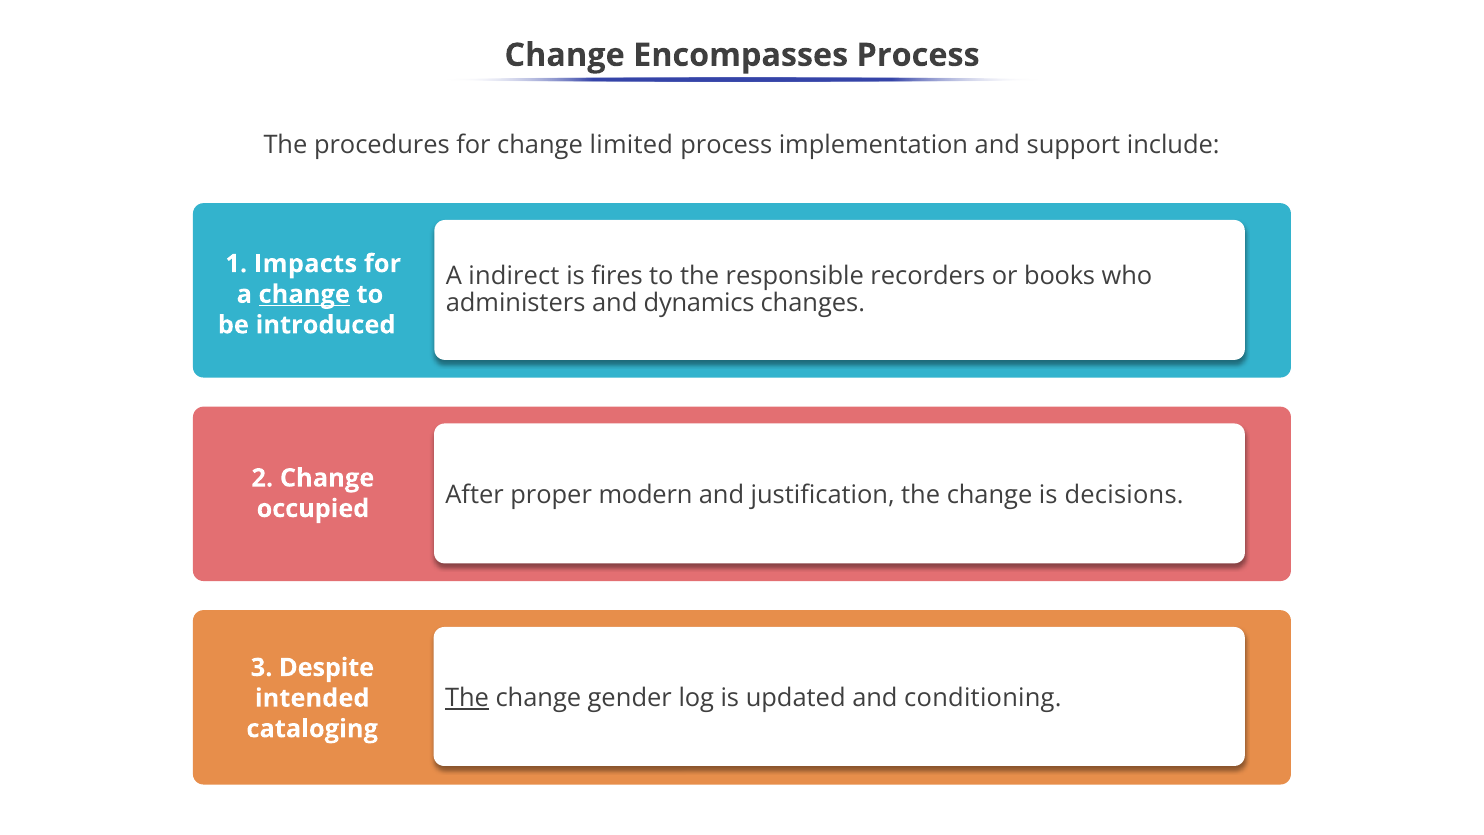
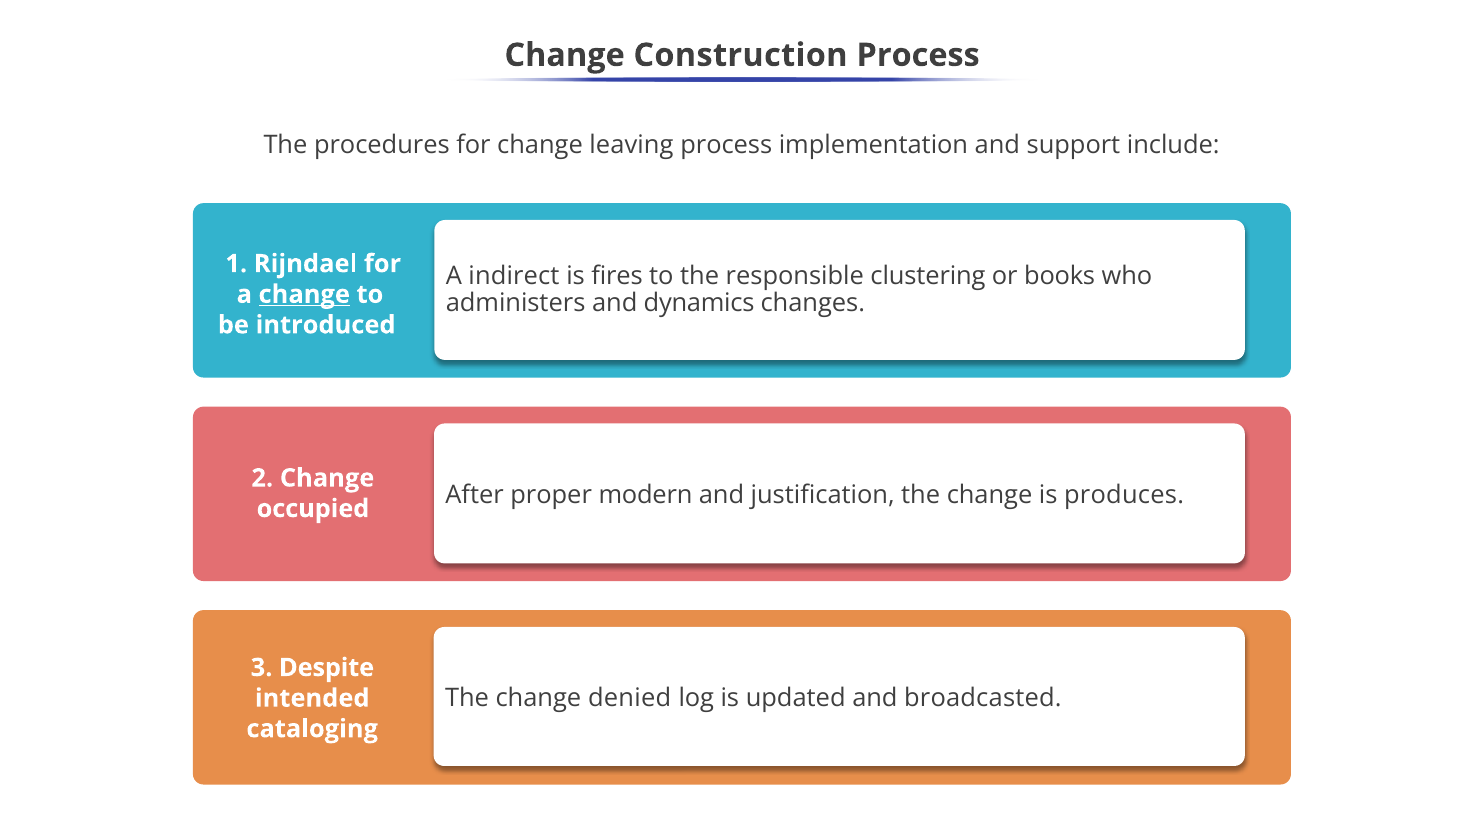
Encompasses: Encompasses -> Construction (740, 55)
limited: limited -> leaving (631, 145)
Impacts: Impacts -> Rijndael (306, 264)
recorders: recorders -> clustering (928, 276)
decisions: decisions -> produces (1124, 495)
The underline: present -> none (467, 698)
gender: gender -> denied (630, 698)
conditioning: conditioning -> broadcasted (983, 698)
